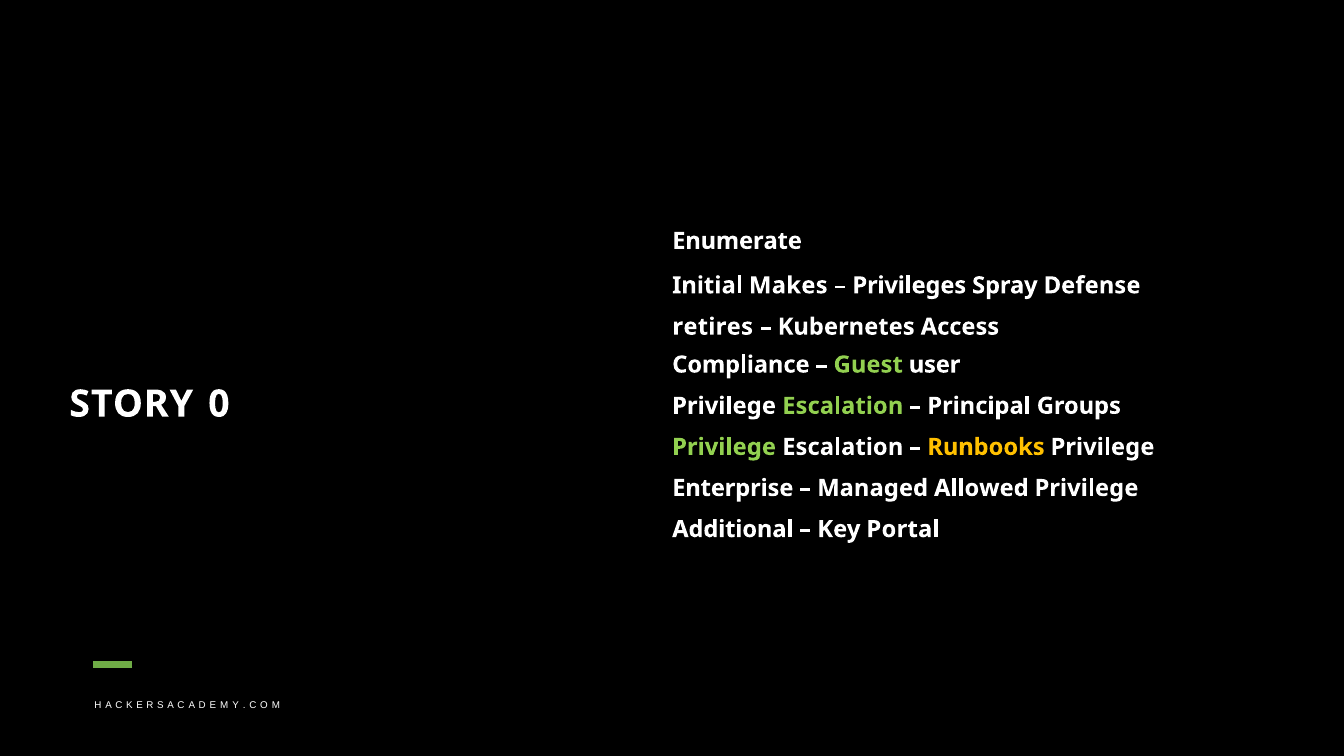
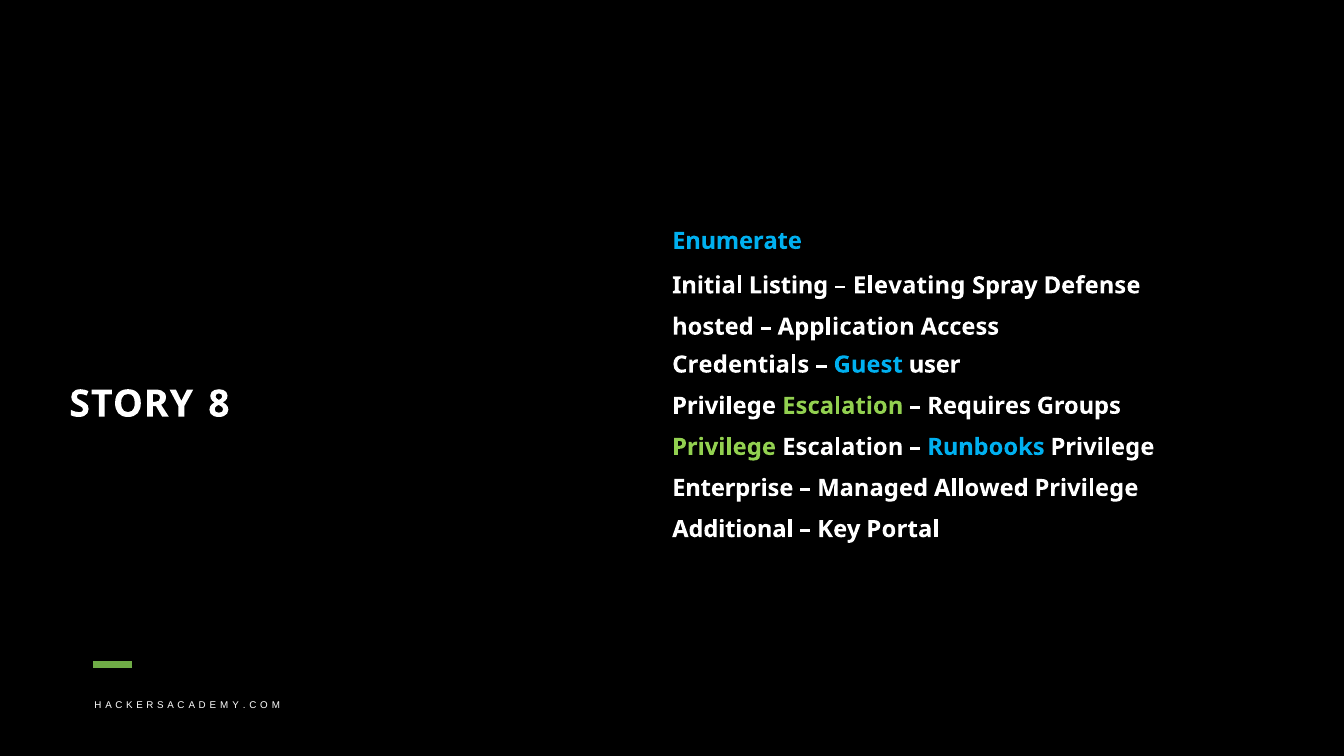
Enumerate colour: white -> light blue (737, 241)
Makes: Makes -> Listing (789, 285)
Privileges: Privileges -> Elevating (909, 285)
retires: retires -> hosted (713, 327)
Kubernetes: Kubernetes -> Application (846, 327)
Compliance: Compliance -> Credentials (741, 365)
Guest colour: light green -> light blue (868, 365)
0: 0 -> 8 (219, 404)
Principal: Principal -> Requires (979, 406)
Runbooks colour: yellow -> light blue (986, 447)
